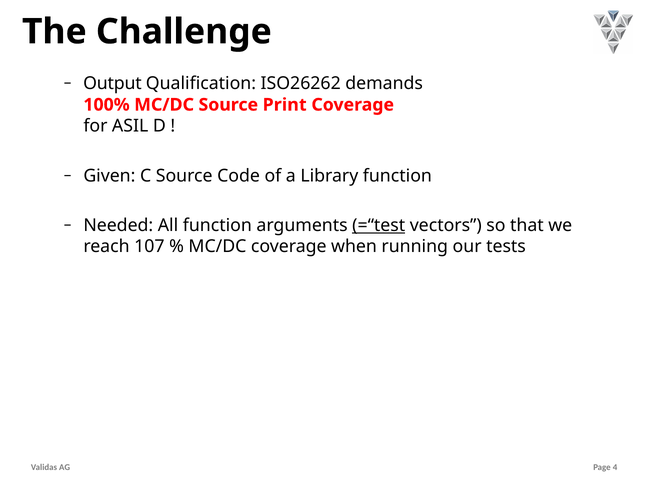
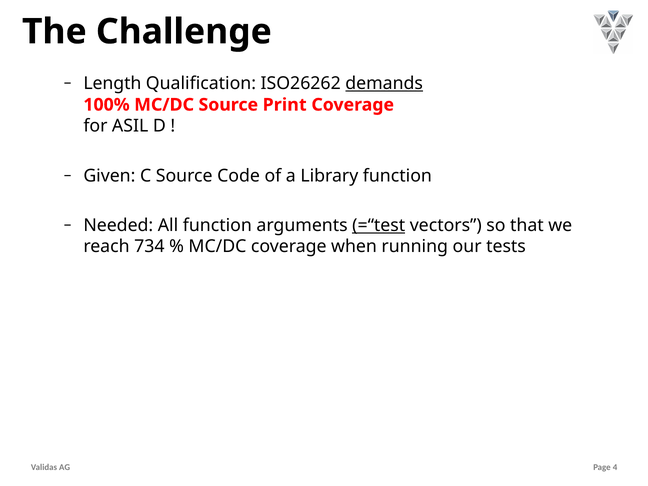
Output: Output -> Length (112, 84)
demands underline: none -> present (384, 84)
107: 107 -> 734 (149, 247)
